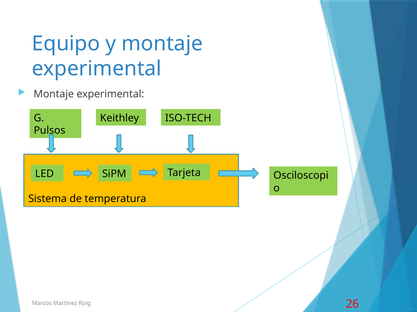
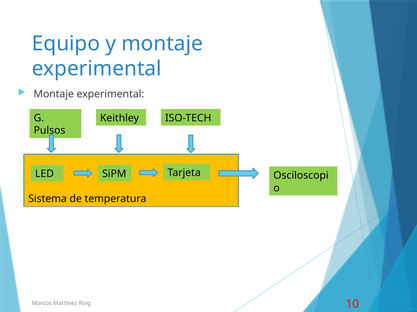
26: 26 -> 10 (352, 305)
